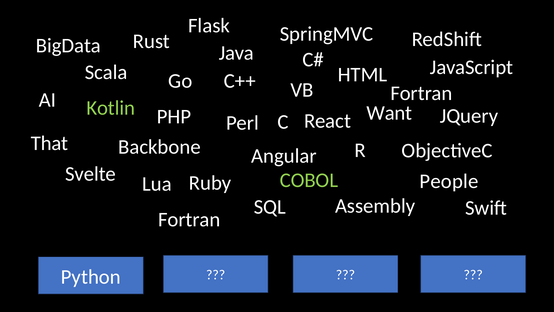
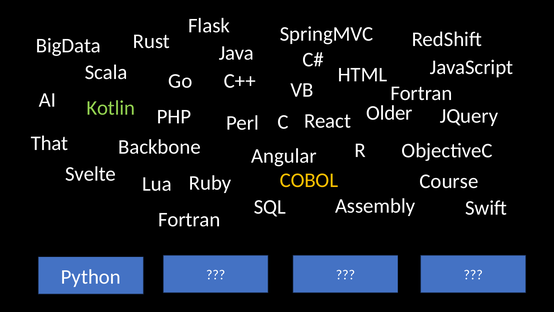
Want: Want -> Older (389, 113)
COBOL colour: light green -> yellow (309, 180)
People: People -> Course (449, 181)
